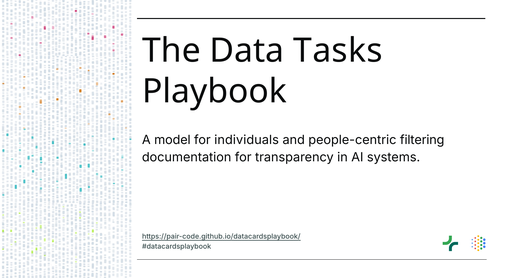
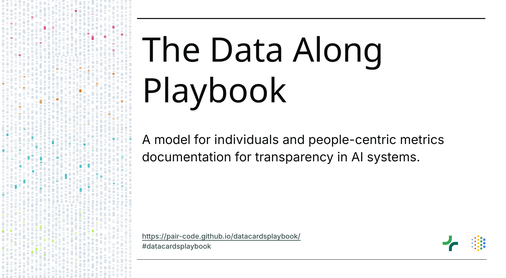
Tasks: Tasks -> Along (338, 51)
filtering: filtering -> metrics (422, 140)
